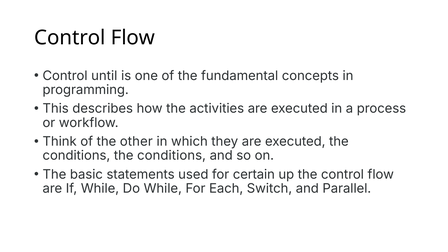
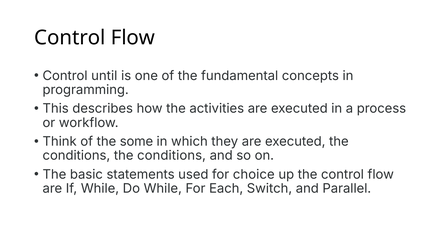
other: other -> some (136, 142)
certain: certain -> choice (254, 174)
